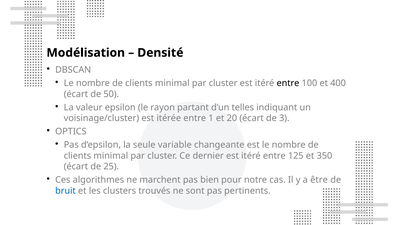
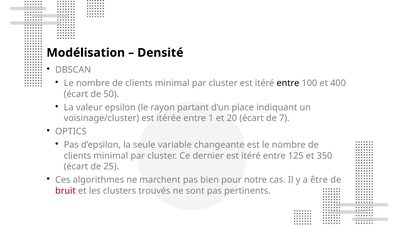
telles: telles -> place (243, 107)
3: 3 -> 7 (284, 118)
bruit colour: blue -> red (65, 191)
